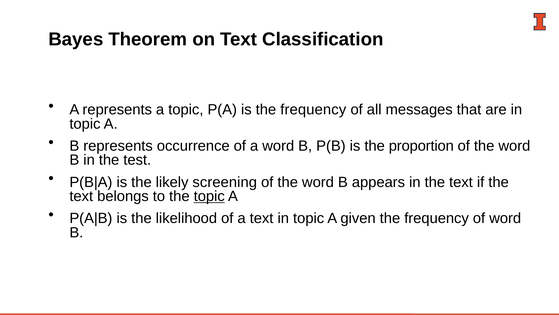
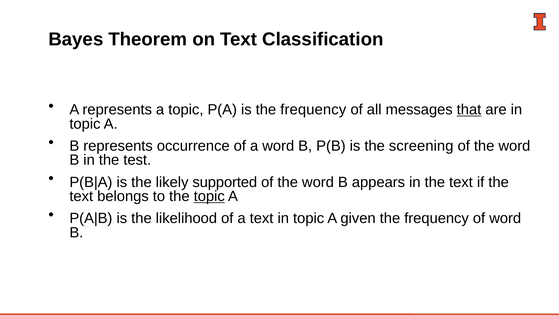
that underline: none -> present (469, 109)
proportion: proportion -> screening (421, 146)
screening: screening -> supported (225, 182)
